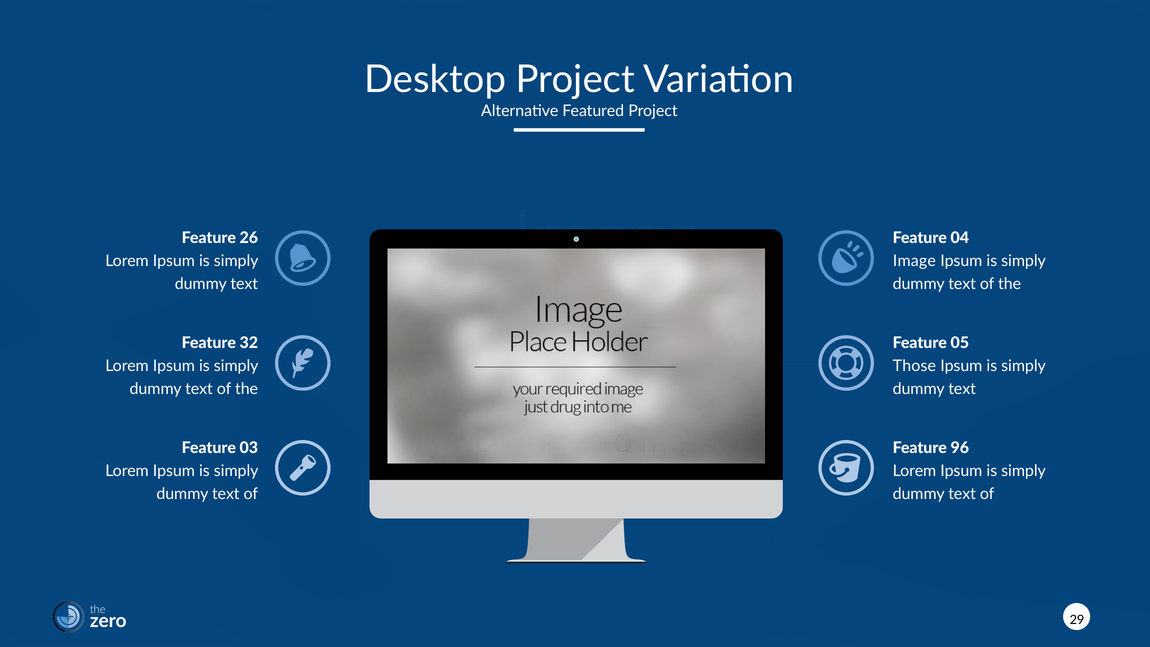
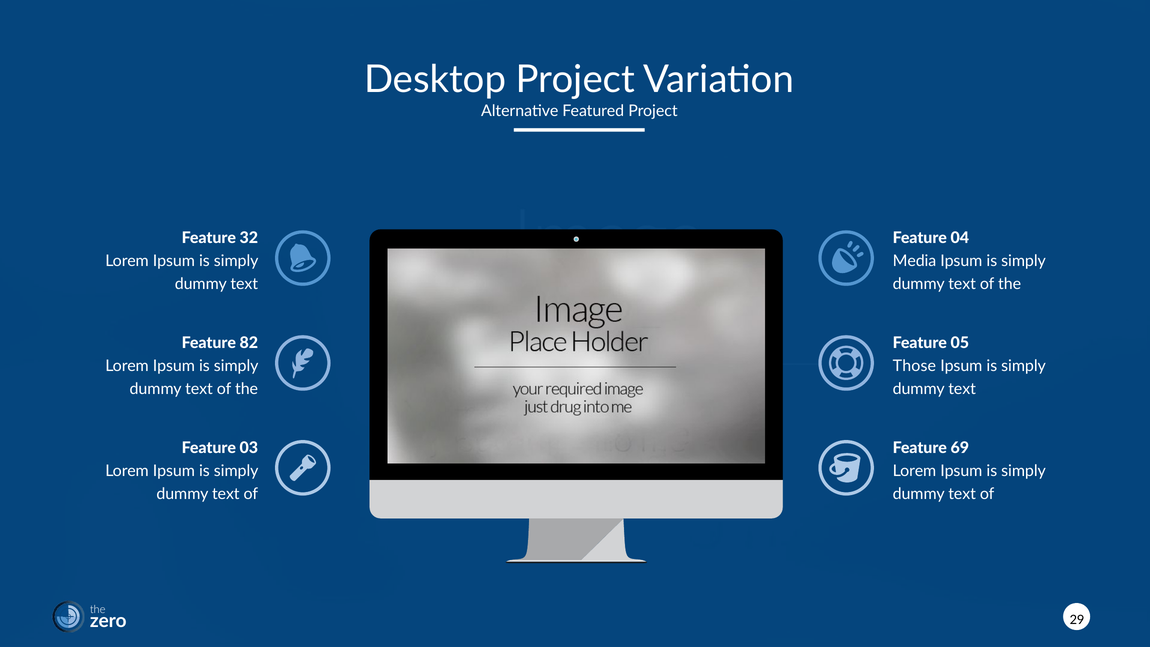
26: 26 -> 32 (249, 238)
Image: Image -> Media (914, 261)
32: 32 -> 82 (249, 343)
96: 96 -> 69 (960, 448)
